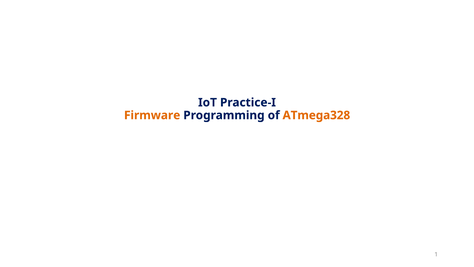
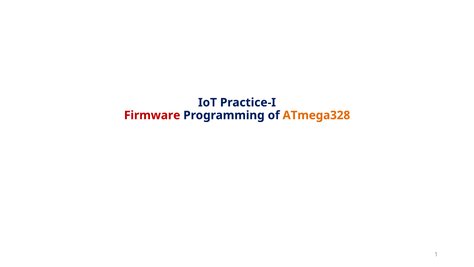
Firmware colour: orange -> red (152, 115)
